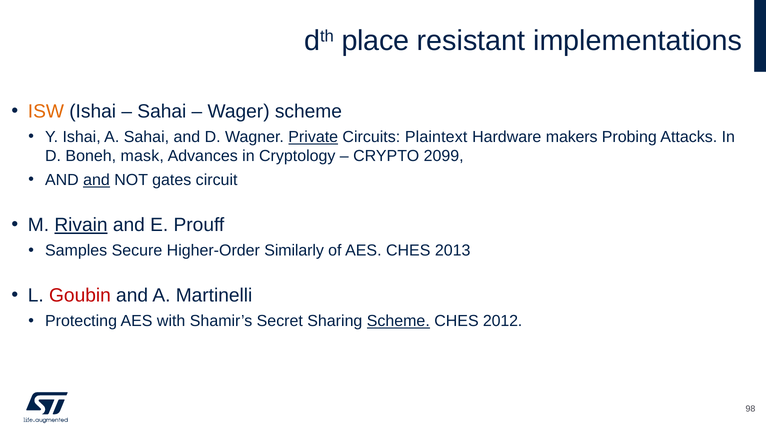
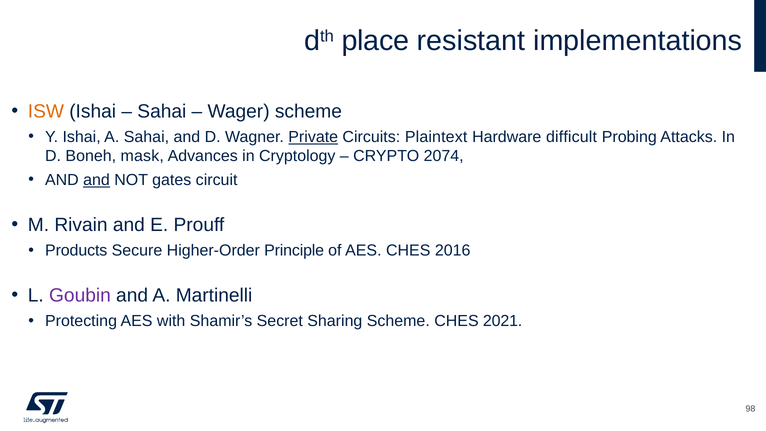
makers: makers -> difficult (572, 137)
2099: 2099 -> 2074 (444, 156)
Rivain underline: present -> none (81, 225)
Samples: Samples -> Products (76, 251)
Similarly: Similarly -> Principle (294, 251)
2013: 2013 -> 2016 (453, 251)
Goubin colour: red -> purple (80, 295)
Scheme underline: present -> none (398, 321)
2012: 2012 -> 2021 (503, 321)
